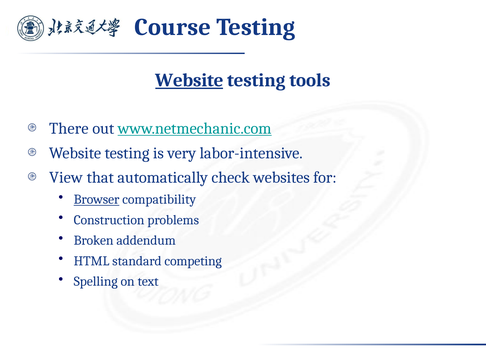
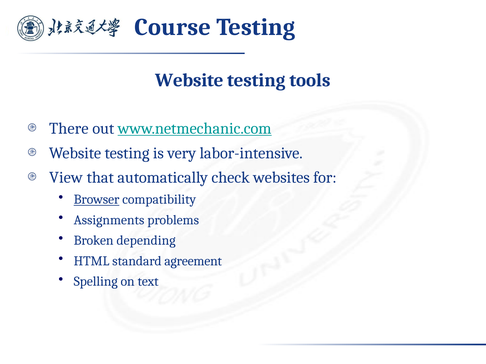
Website underline: present -> none (189, 80)
Construction: Construction -> Assignments (109, 220)
addendum: addendum -> depending (146, 241)
competing: competing -> agreement (193, 261)
